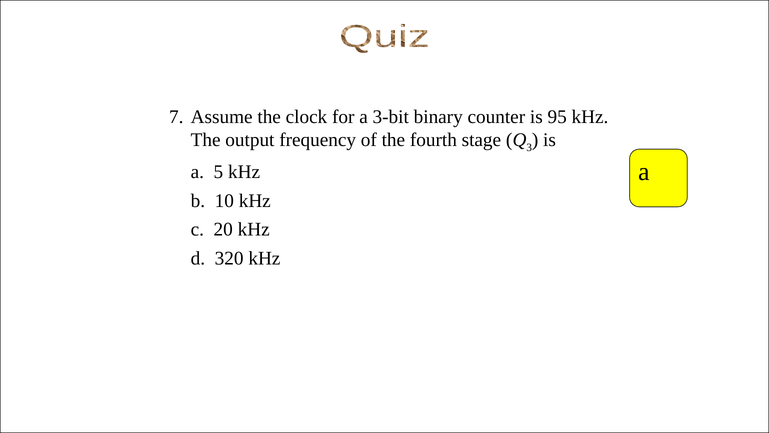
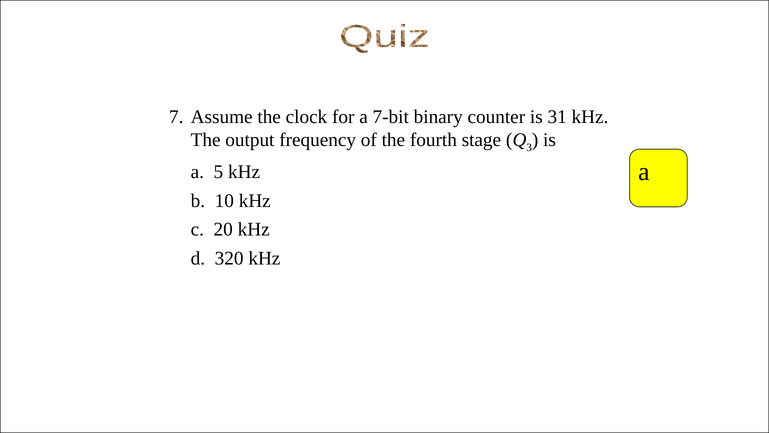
3-bit: 3-bit -> 7-bit (391, 117)
95: 95 -> 31 (557, 117)
